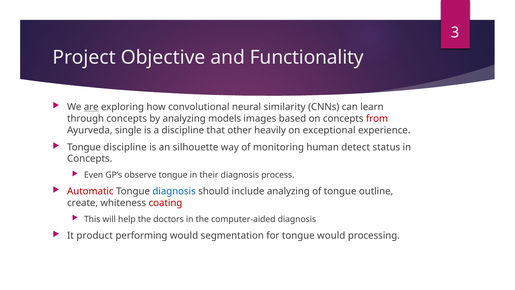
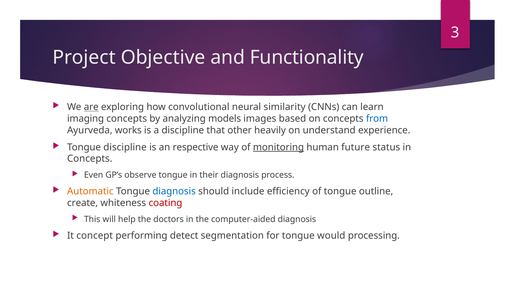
through: through -> imaging (86, 118)
from colour: red -> blue (377, 118)
single: single -> works (128, 130)
exceptional: exceptional -> understand (329, 130)
silhouette: silhouette -> respective (196, 147)
monitoring underline: none -> present (278, 147)
detect: detect -> future (356, 147)
Automatic colour: red -> orange (90, 191)
include analyzing: analyzing -> efficiency (288, 191)
product: product -> concept (95, 235)
performing would: would -> detect (184, 235)
